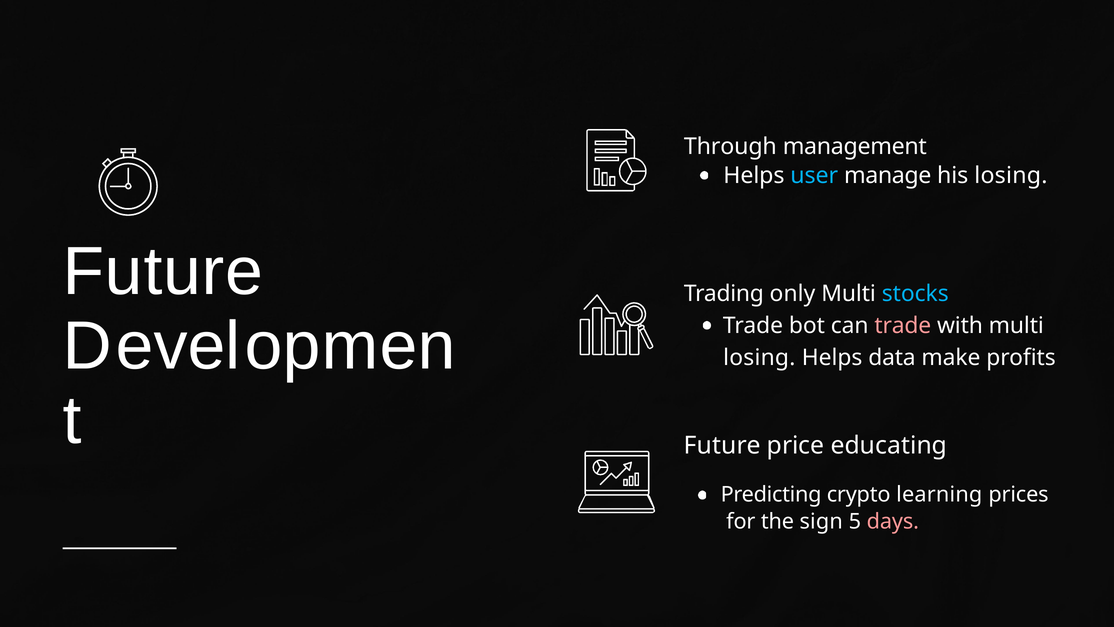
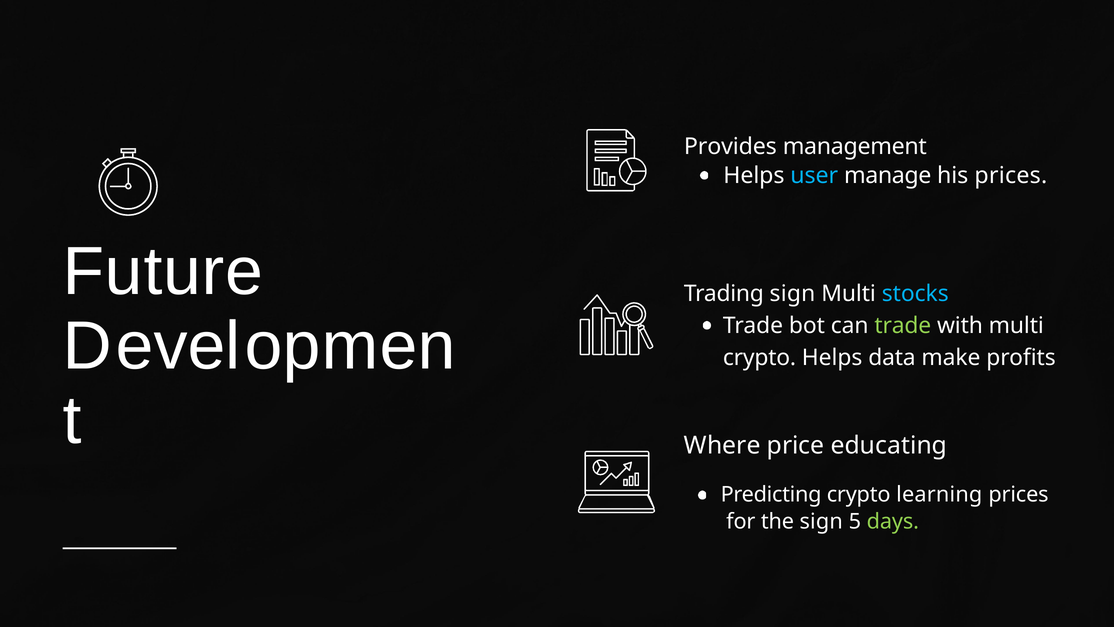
Through: Through -> Provides (730, 146)
his losing: losing -> prices (1011, 176)
Trading only: only -> sign (792, 293)
trade colour: pink -> light green (903, 325)
losing: losing -> crypto (760, 357)
Future: Future -> Where (722, 445)
days colour: pink -> light green (893, 521)
